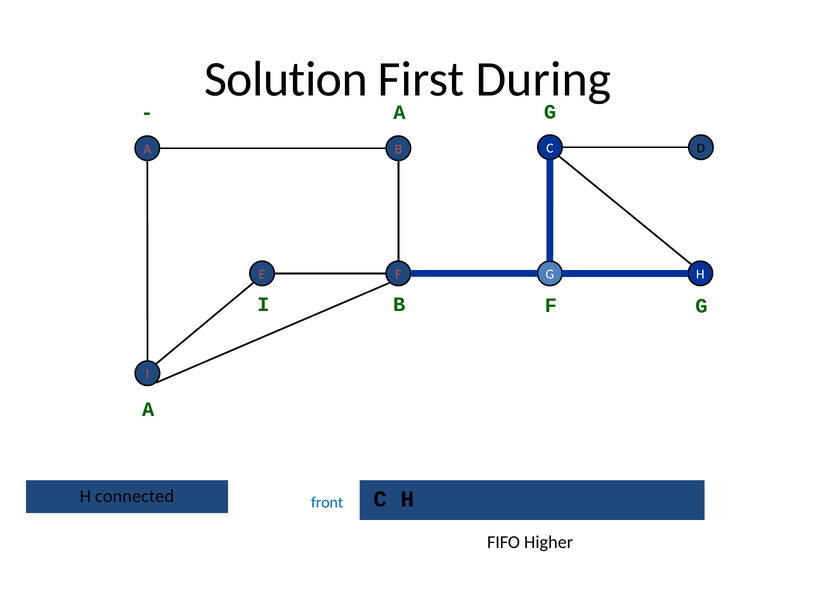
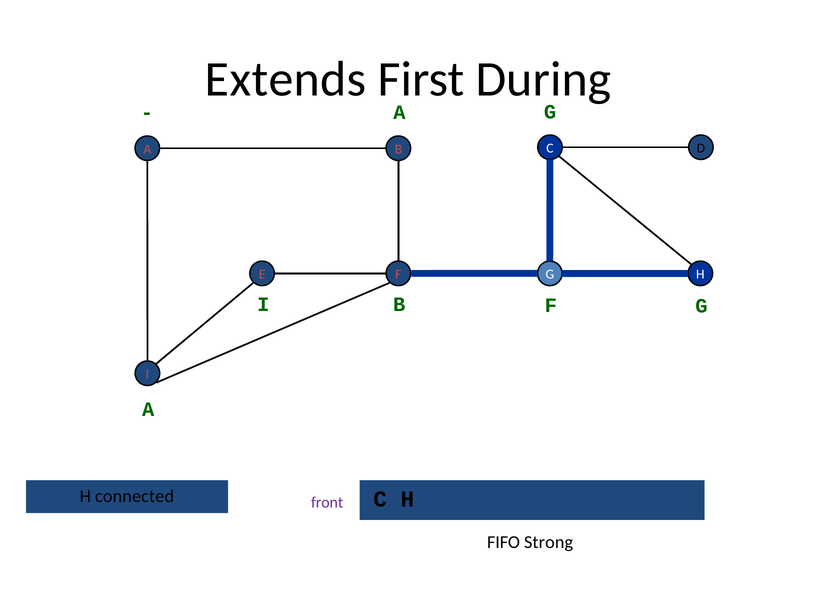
Solution: Solution -> Extends (286, 79)
front colour: blue -> purple (327, 502)
Higher: Higher -> Strong (549, 542)
